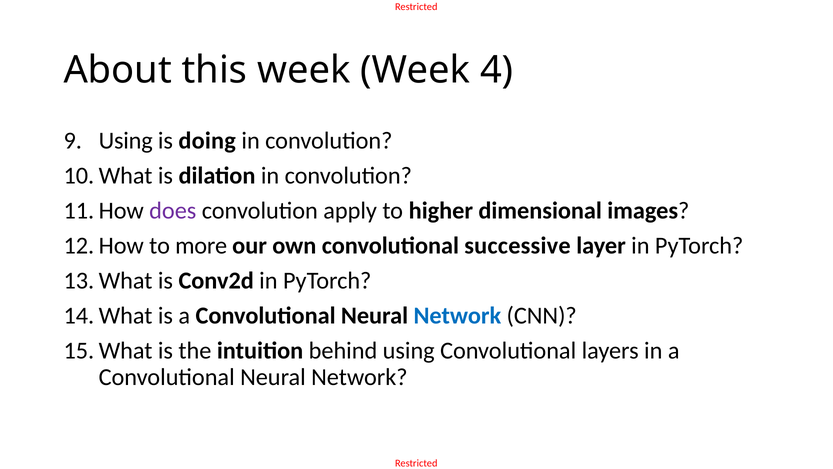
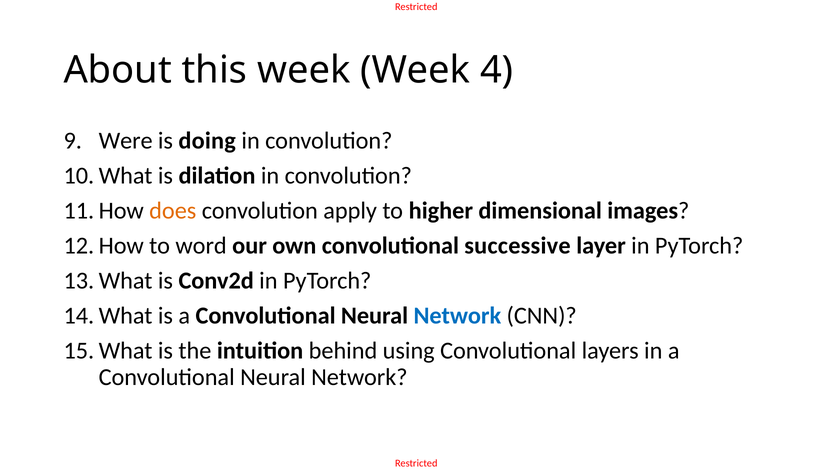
Using: Using -> Were (126, 141)
does colour: purple -> orange (173, 211)
more: more -> word (201, 246)
